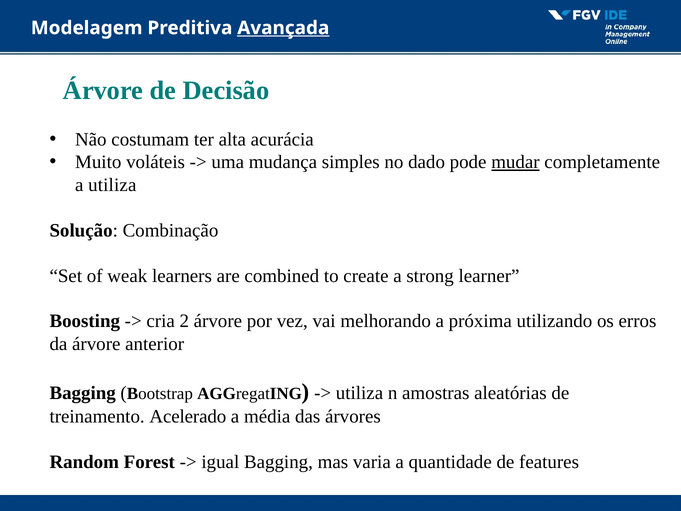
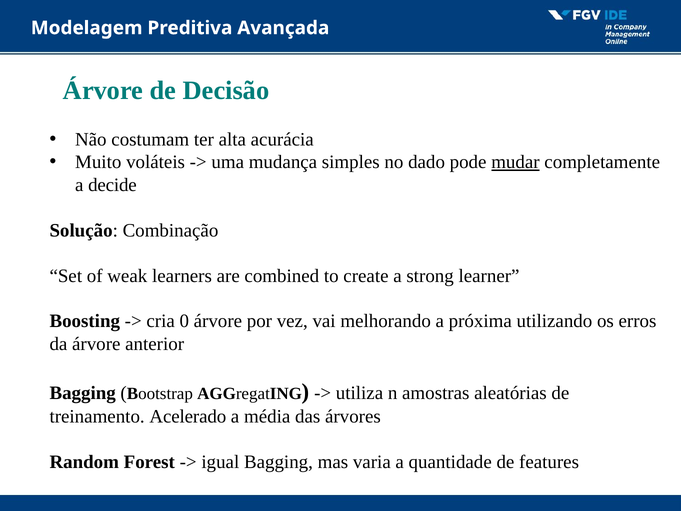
Avançada underline: present -> none (283, 28)
a utiliza: utiliza -> decide (112, 185)
2: 2 -> 0 (184, 321)
